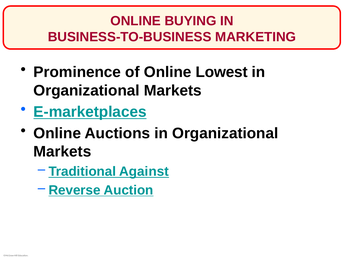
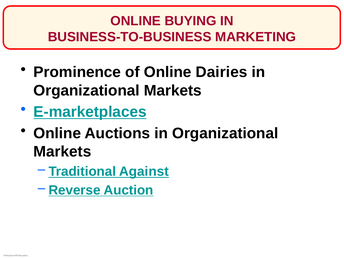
Lowest: Lowest -> Dairies (222, 72)
